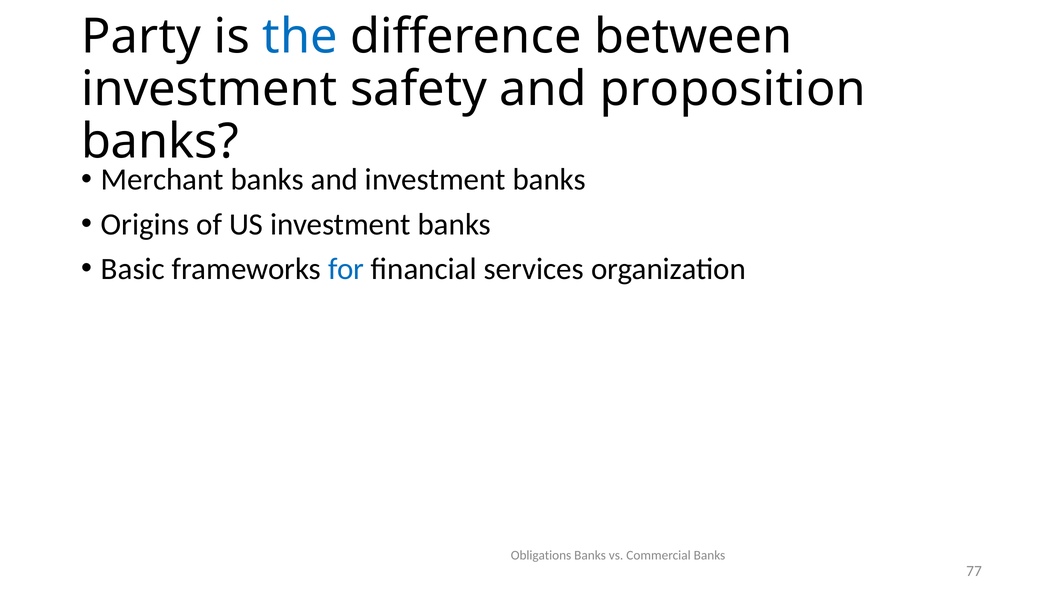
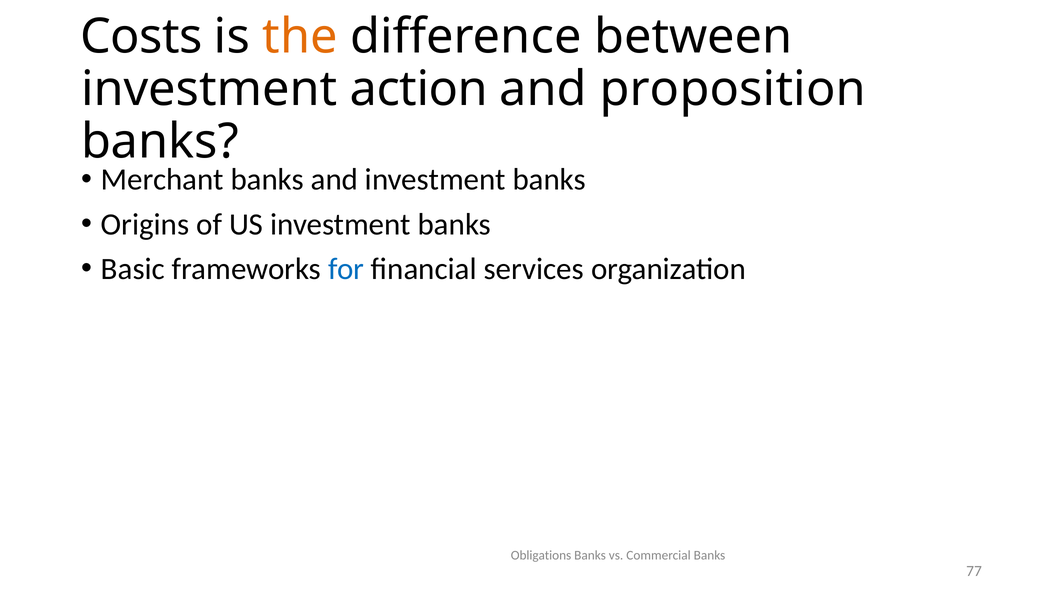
Party: Party -> Costs (141, 37)
the colour: blue -> orange (300, 37)
safety: safety -> action (419, 89)
